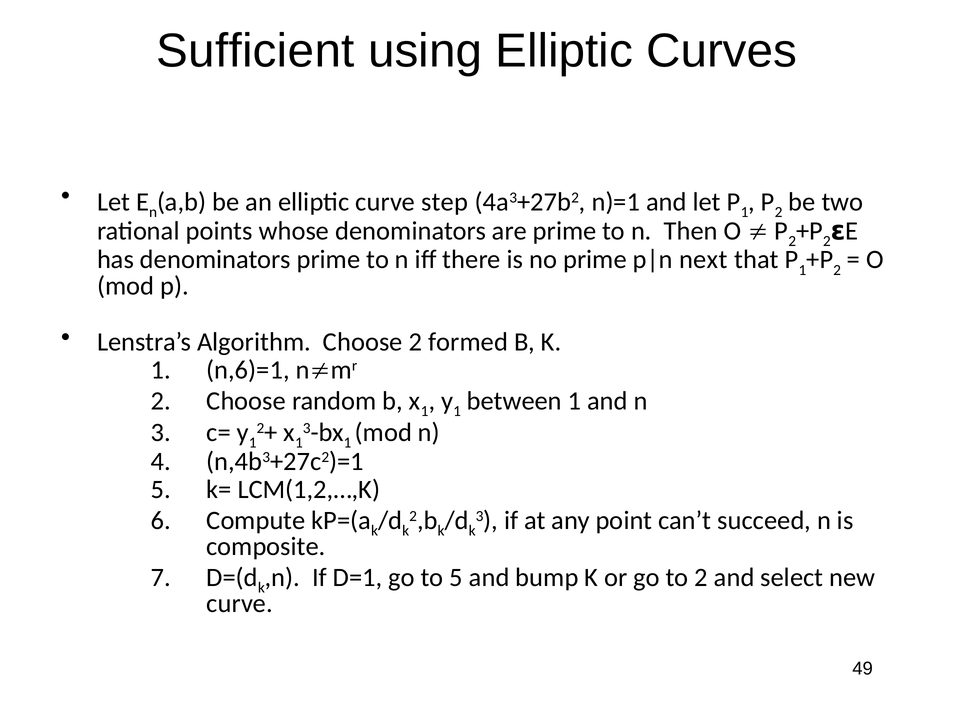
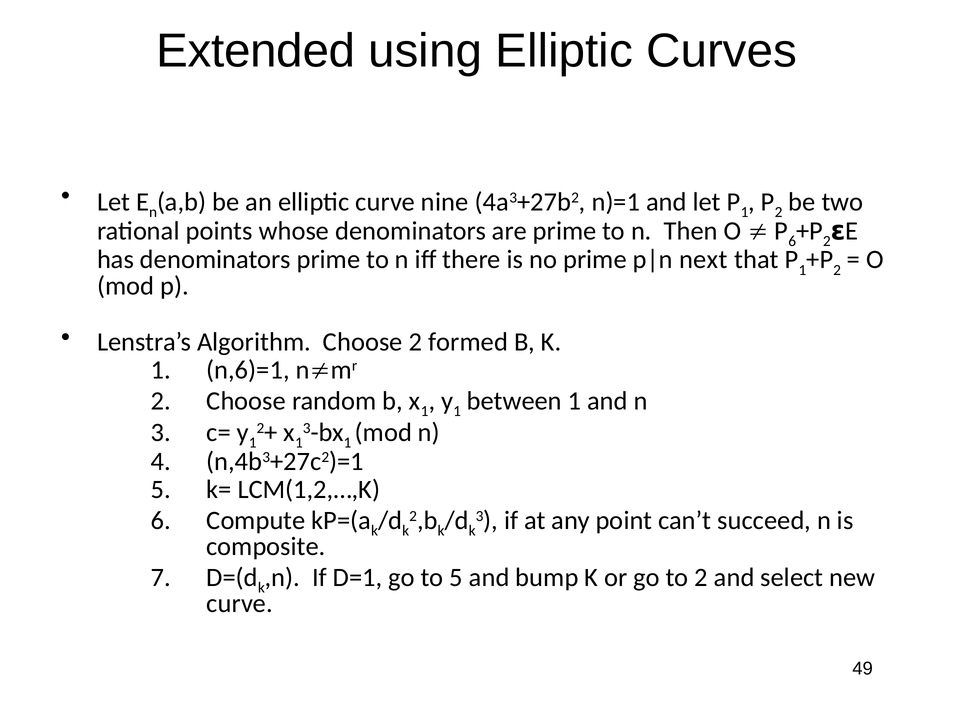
Sufficient: Sufficient -> Extended (256, 51)
step: step -> nine (445, 202)
2: 2 -> 6 (792, 241)
